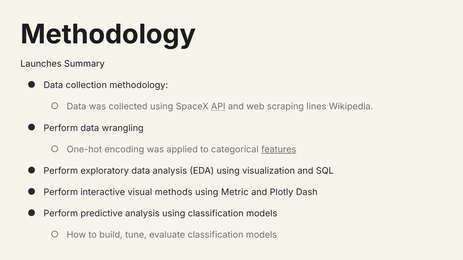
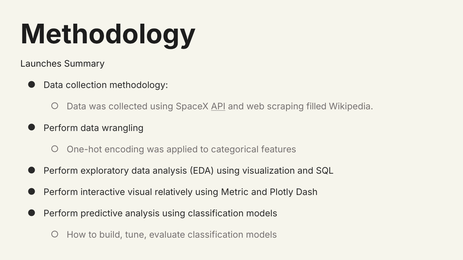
lines: lines -> filled (316, 107)
features underline: present -> none (279, 150)
methods: methods -> relatively (174, 193)
